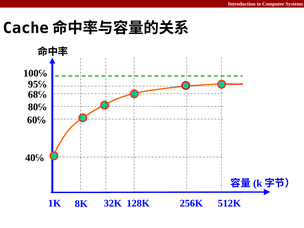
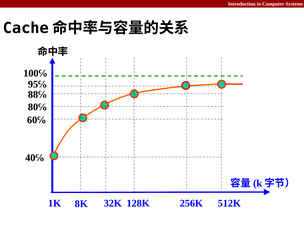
68℅: 68℅ -> 88℅ (37, 94)
